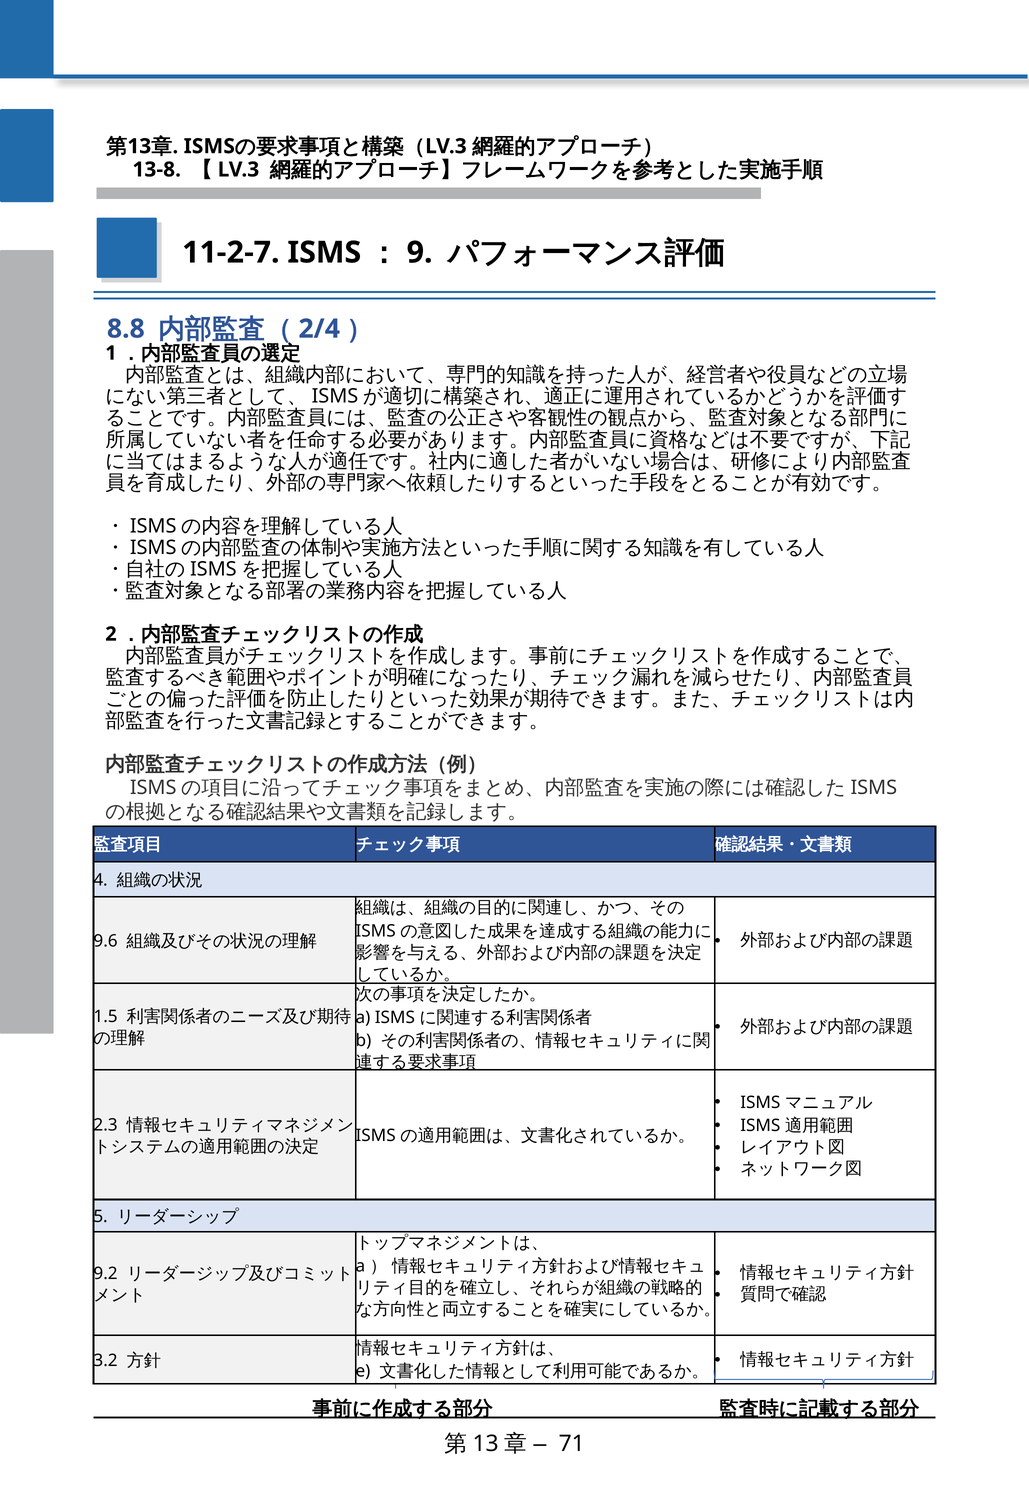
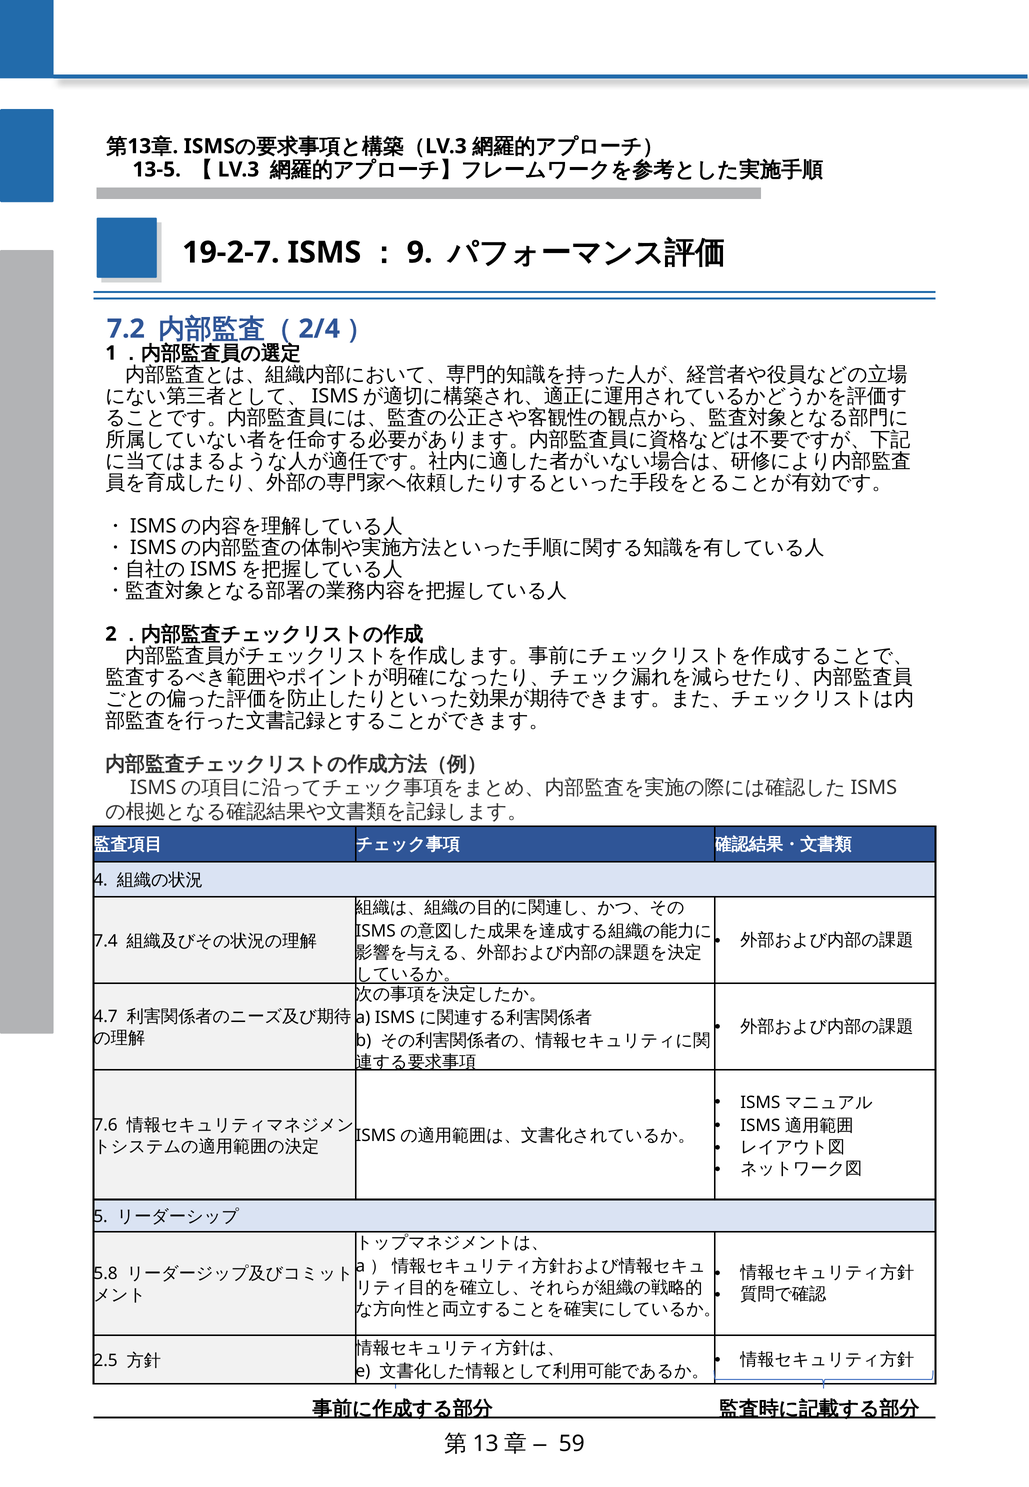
13-8: 13-8 -> 13-5 (157, 170)
11-2-7: 11-2-7 -> 19-2-7 (231, 252)
8.8: 8.8 -> 7.2 (126, 329)
9.6: 9.6 -> 7.4 (106, 941)
1.5: 1.5 -> 4.7 (106, 1016)
2.3: 2.3 -> 7.6 (106, 1124)
9.2: 9.2 -> 5.8 (106, 1273)
3.2: 3.2 -> 2.5 (106, 1360)
71: 71 -> 59 (572, 1443)
